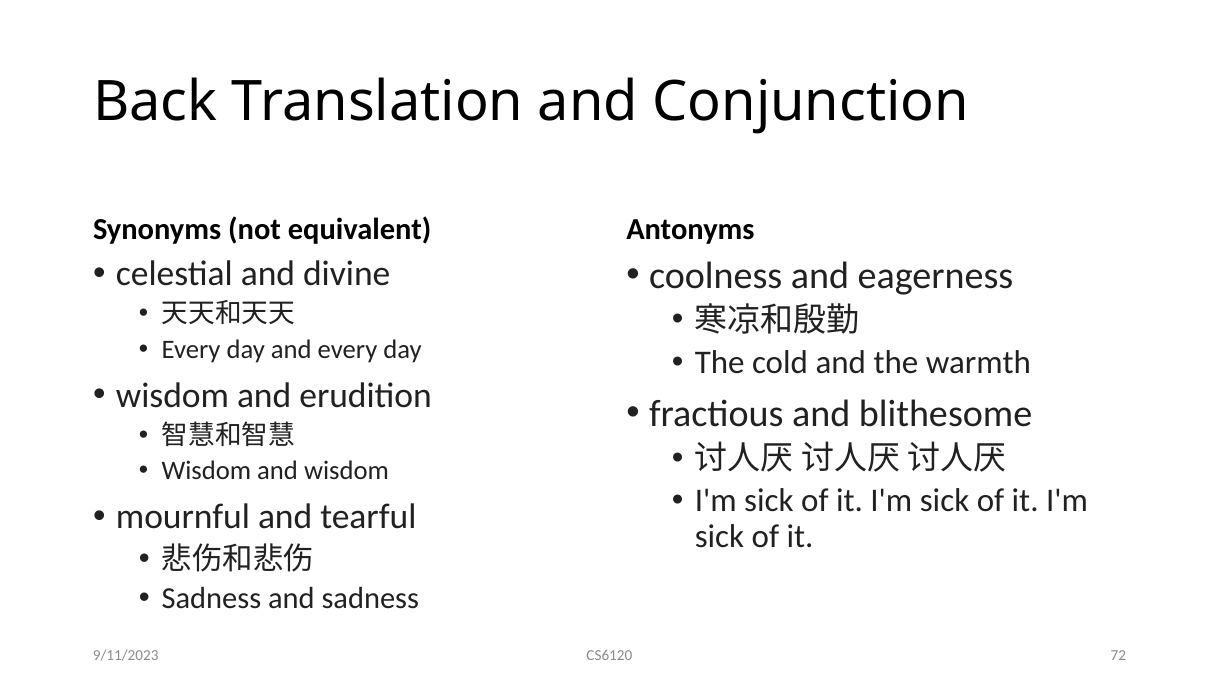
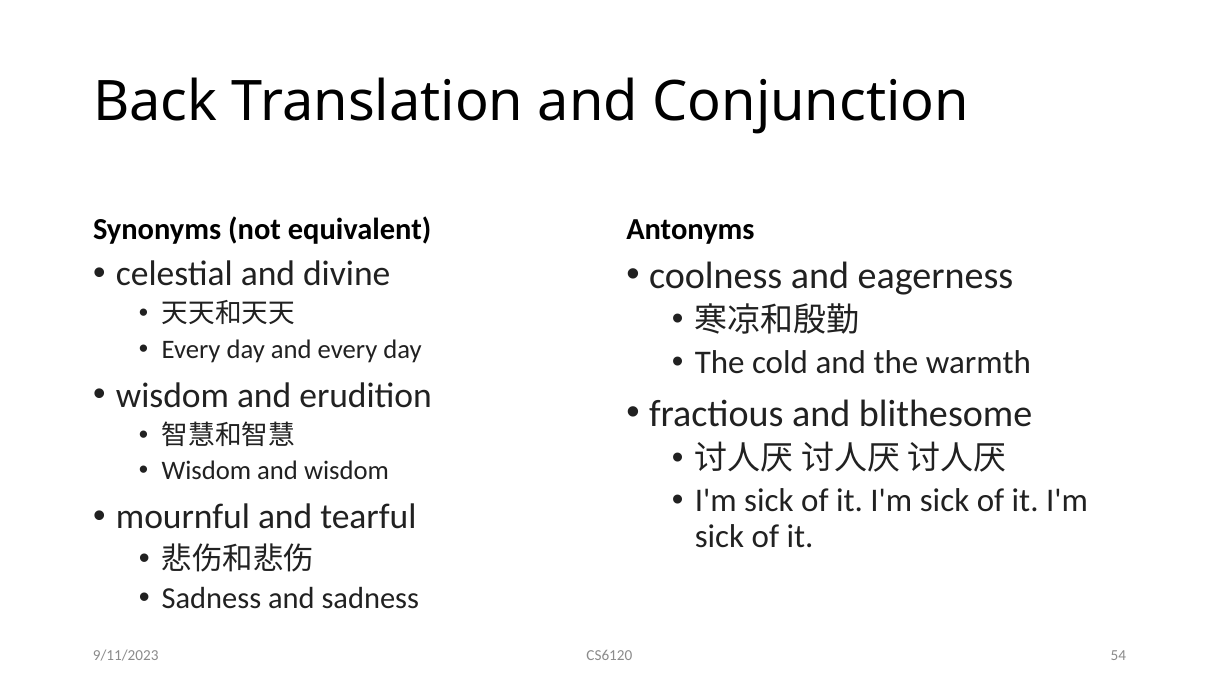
72: 72 -> 54 (1118, 655)
